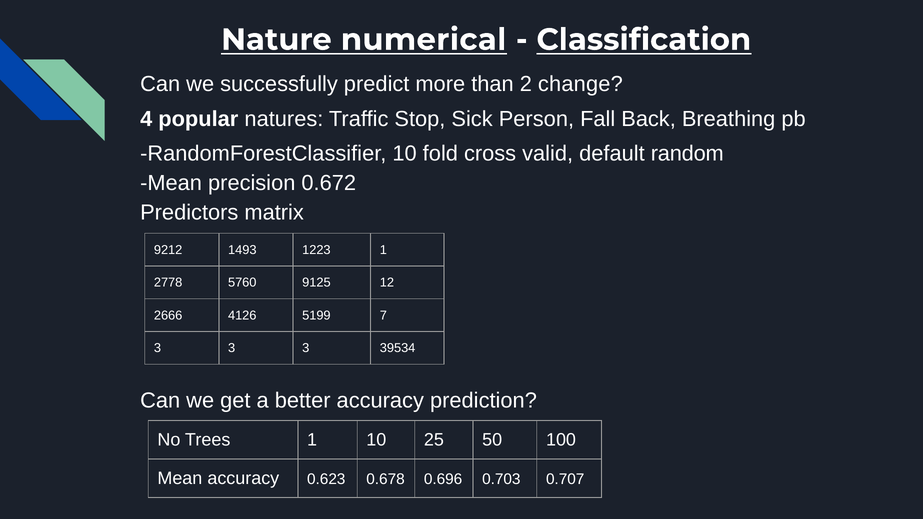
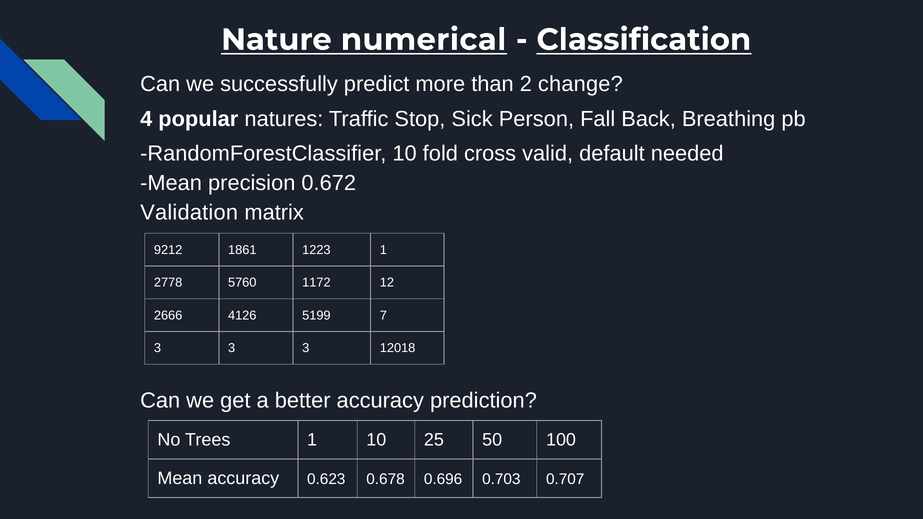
random: random -> needed (687, 154)
Predictors: Predictors -> Validation (189, 213)
1493: 1493 -> 1861 (242, 250)
9125: 9125 -> 1172 (316, 283)
39534: 39534 -> 12018 (398, 348)
